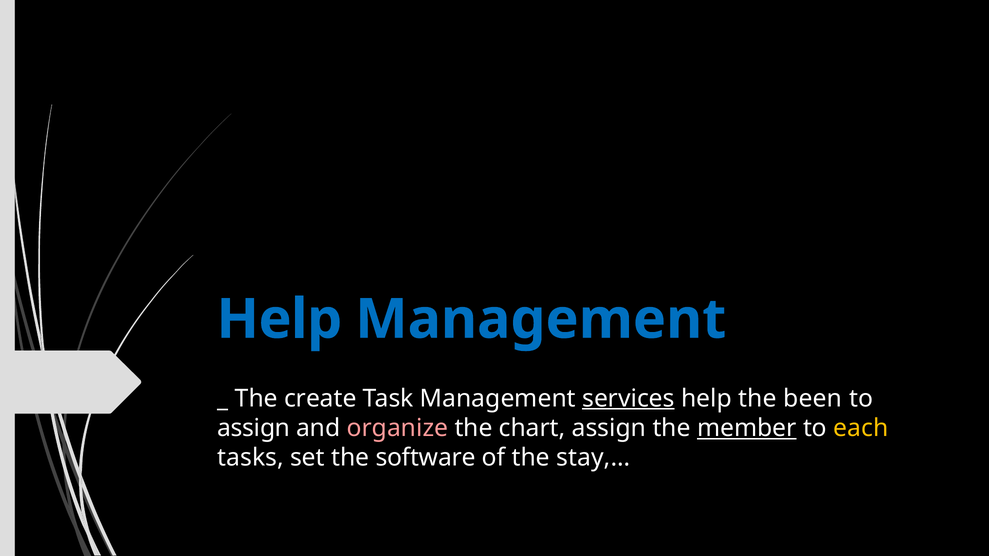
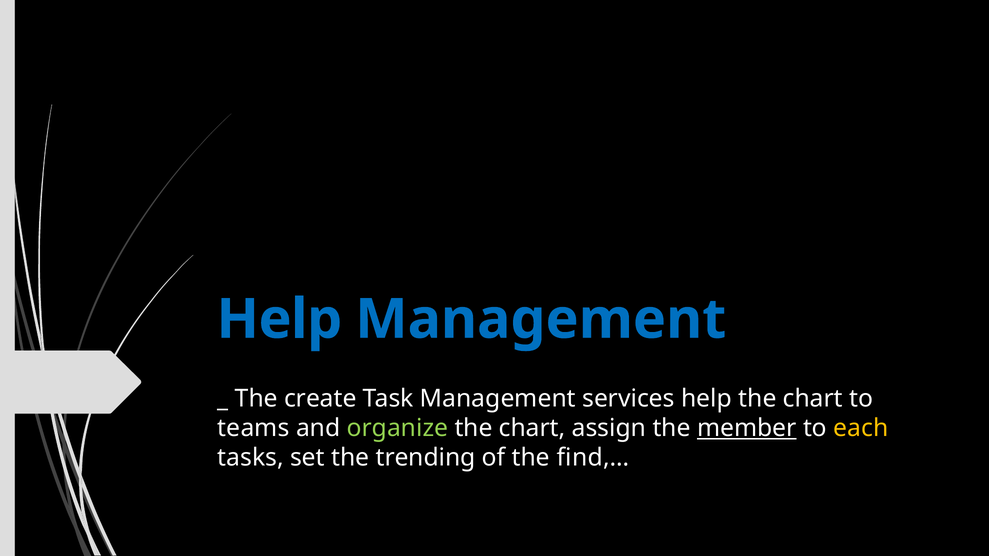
services underline: present -> none (628, 399)
help the been: been -> chart (813, 399)
assign: assign -> teams (253, 428)
organize colour: pink -> light green (397, 428)
software: software -> trending (426, 458)
stay,…: stay,… -> find,… (593, 458)
